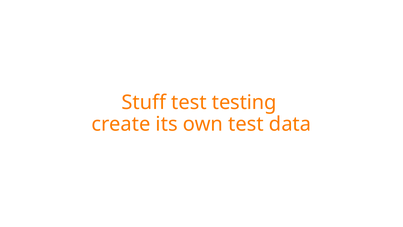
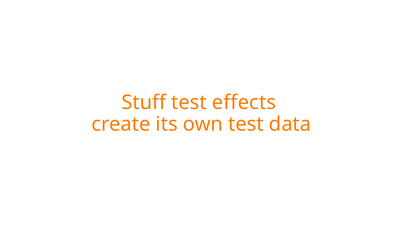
testing: testing -> effects (244, 102)
